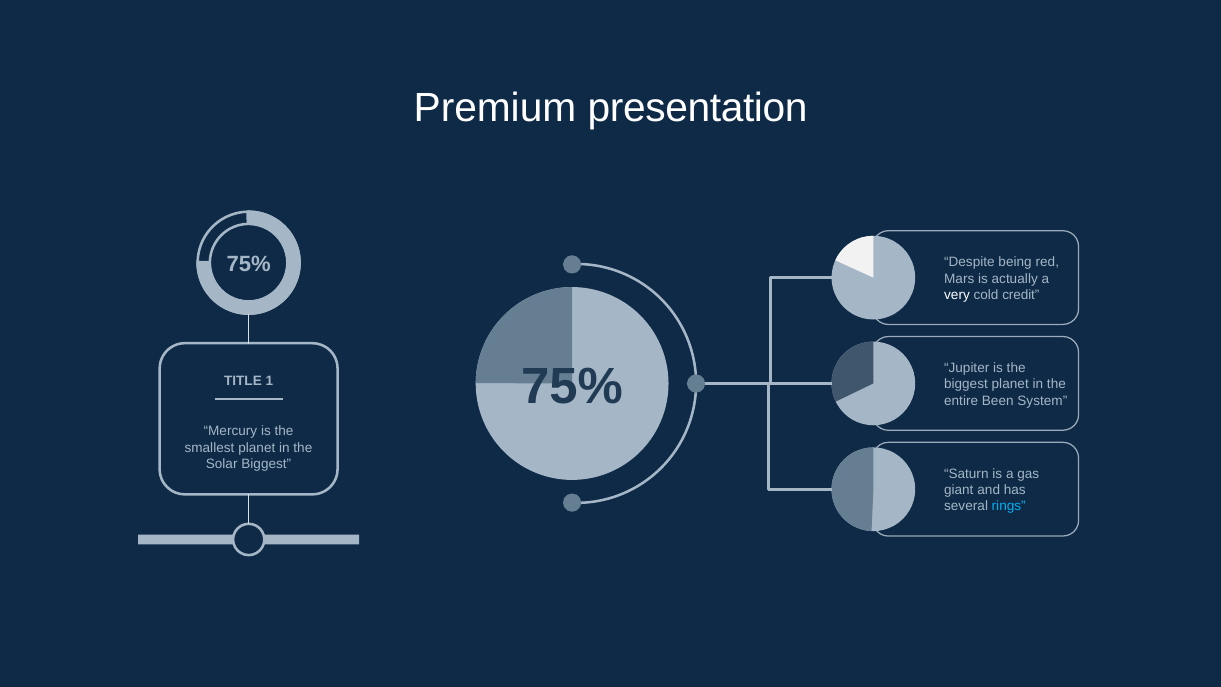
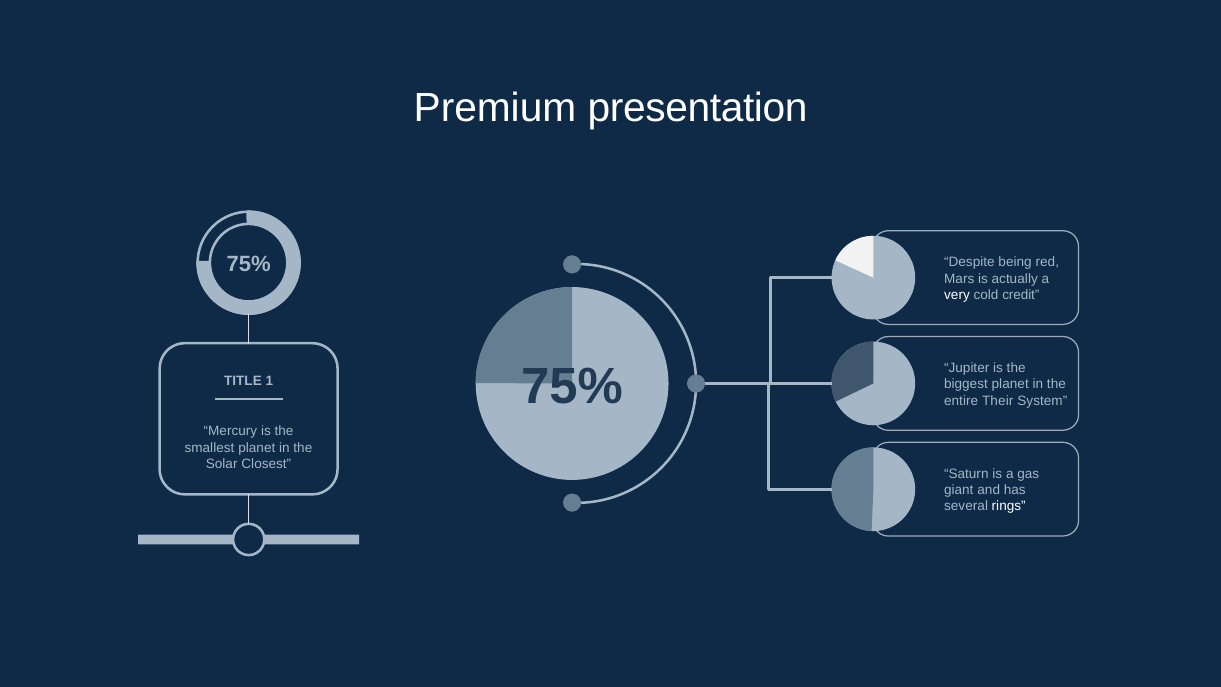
Been: Been -> Their (998, 401)
Solar Biggest: Biggest -> Closest (266, 464)
rings colour: light blue -> white (1009, 506)
